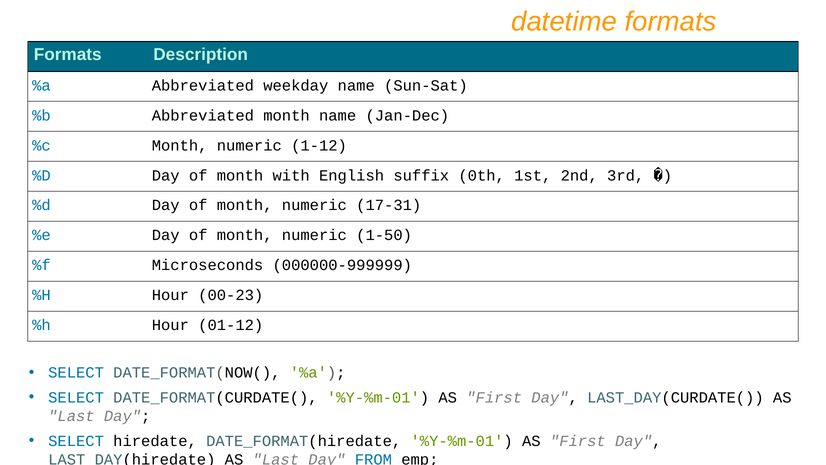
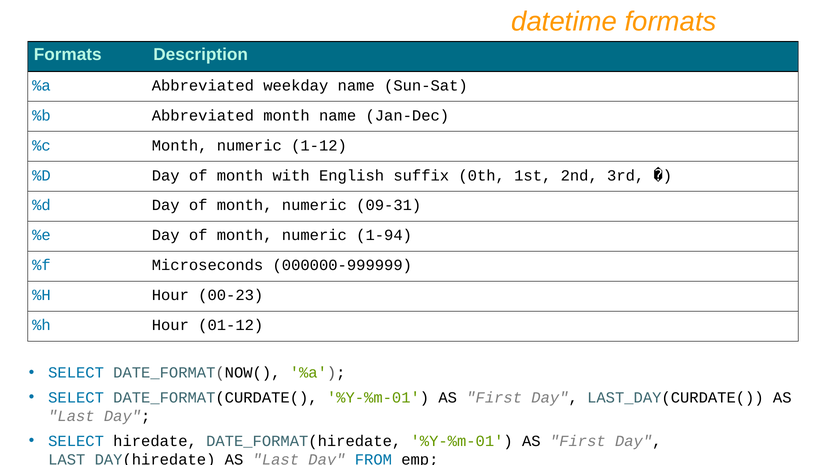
17-31: 17-31 -> 09-31 (389, 205)
1-50: 1-50 -> 1-94 (384, 235)
